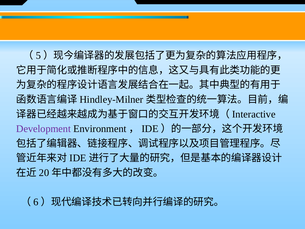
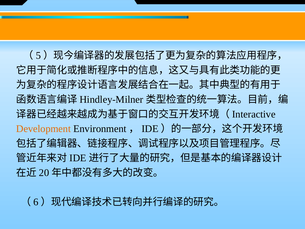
Development colour: purple -> orange (44, 129)
